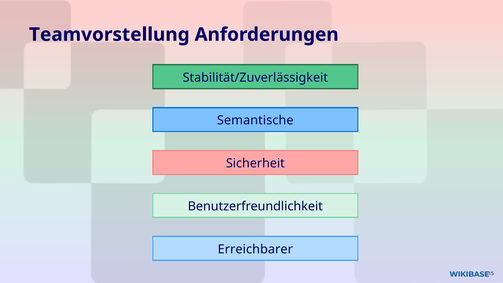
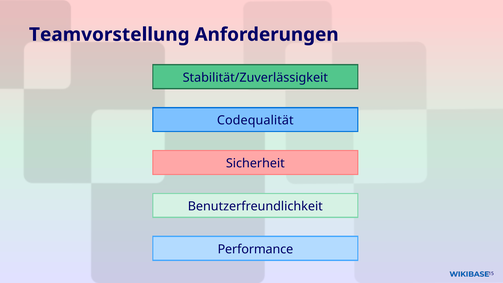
Semantische: Semantische -> Codequalität (255, 120)
Erreichbarer: Erreichbarer -> Performance (255, 249)
